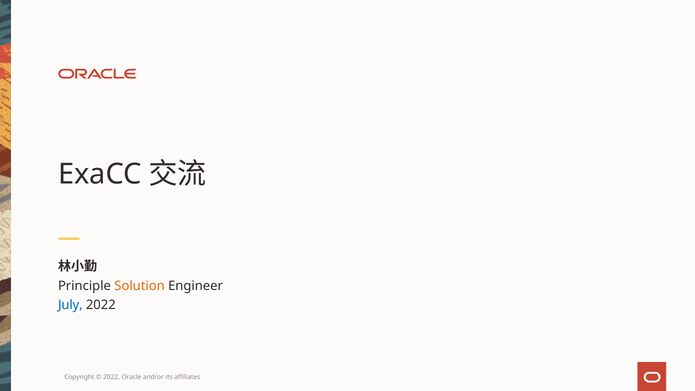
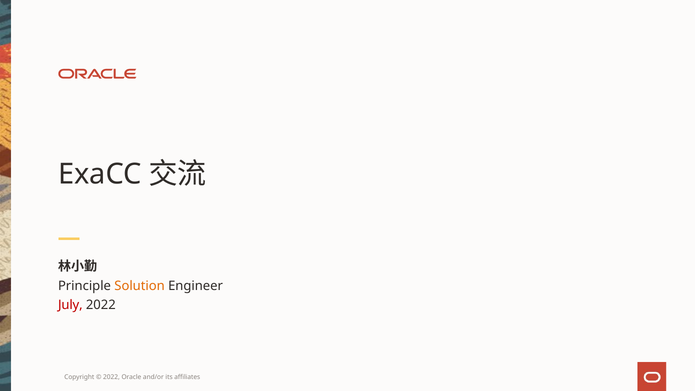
July colour: blue -> red (70, 305)
